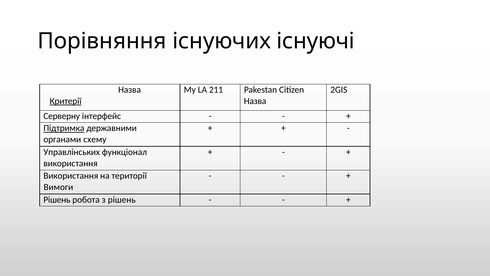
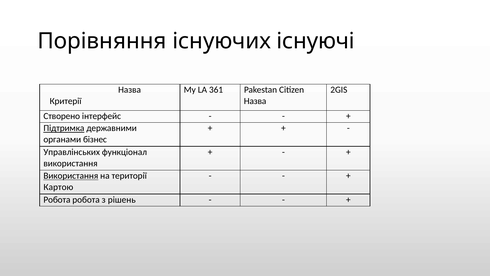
211: 211 -> 361 (216, 90)
Критерії underline: present -> none (66, 101)
Серверну: Серверну -> Створено (62, 116)
схему: схему -> бізнес (95, 139)
Використання underline: none -> present (71, 176)
Вимоги: Вимоги -> Картою (58, 187)
Рішень: Рішень -> Робота (57, 199)
